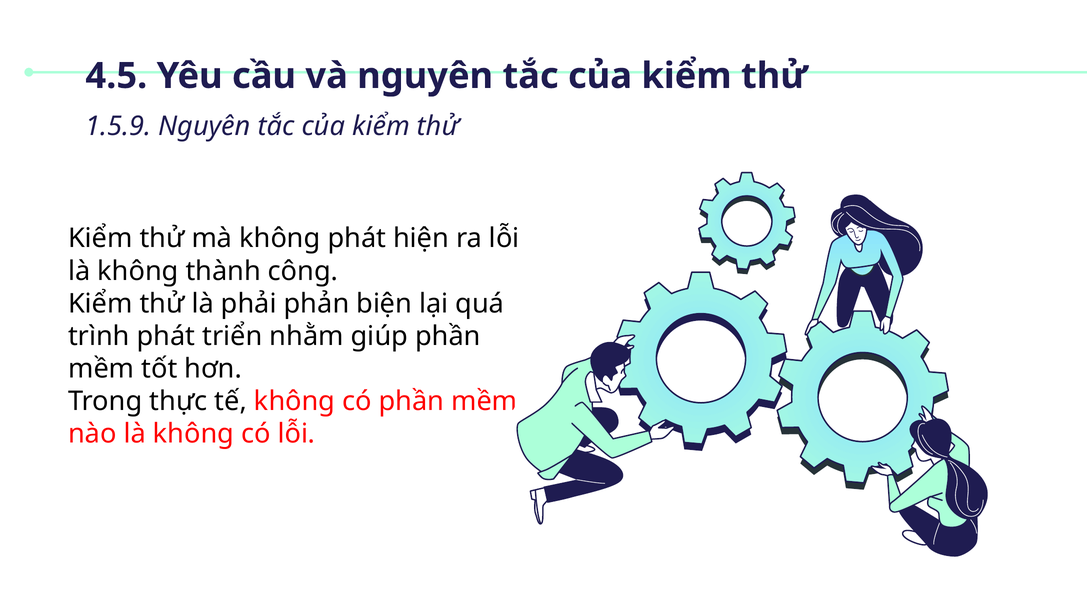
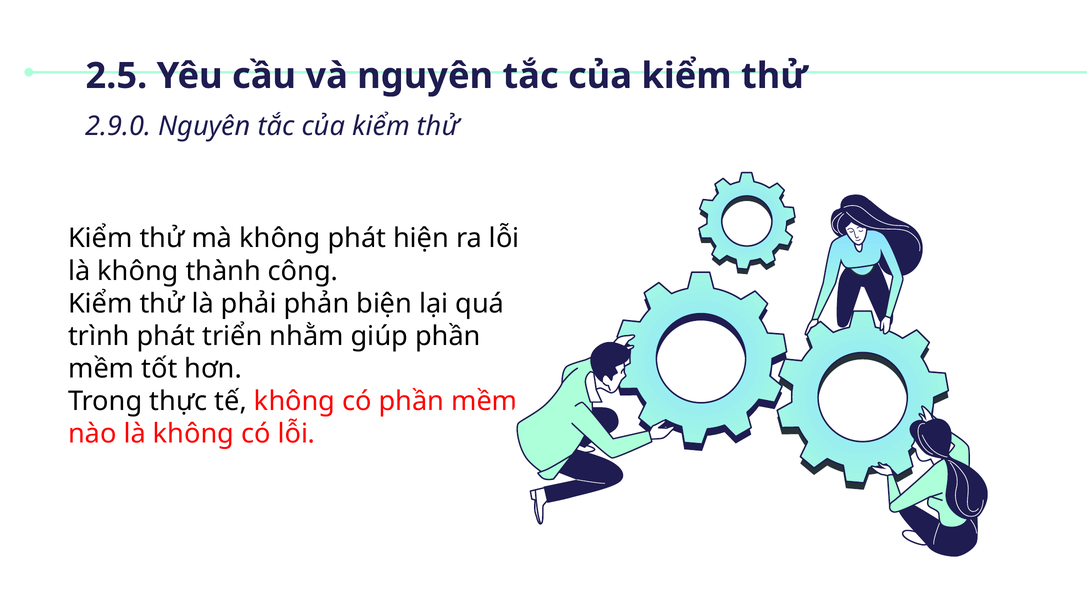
4.5: 4.5 -> 2.5 (116, 76)
1.5.9: 1.5.9 -> 2.9.0 (118, 126)
